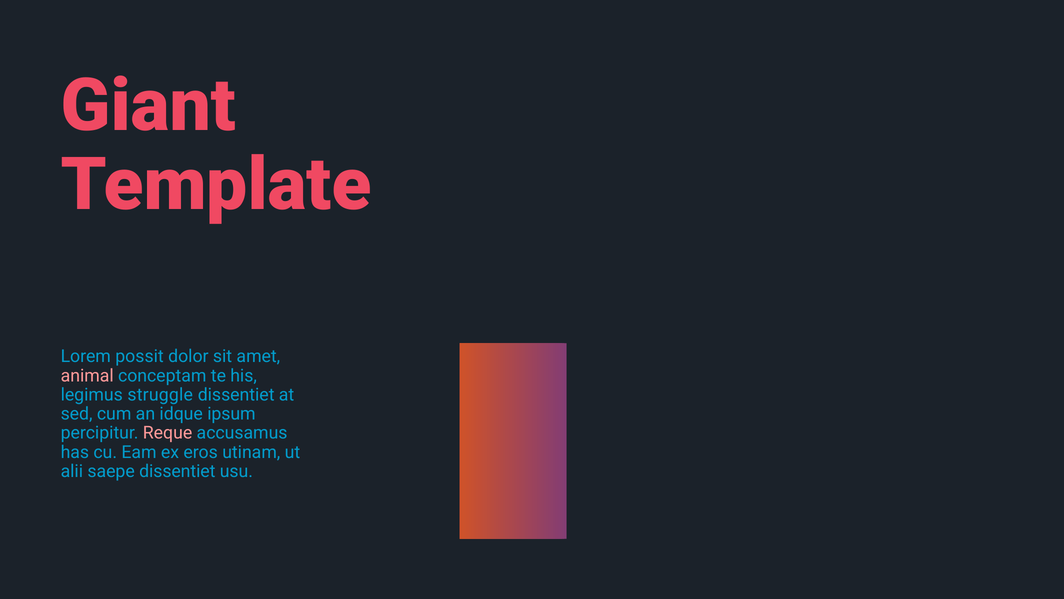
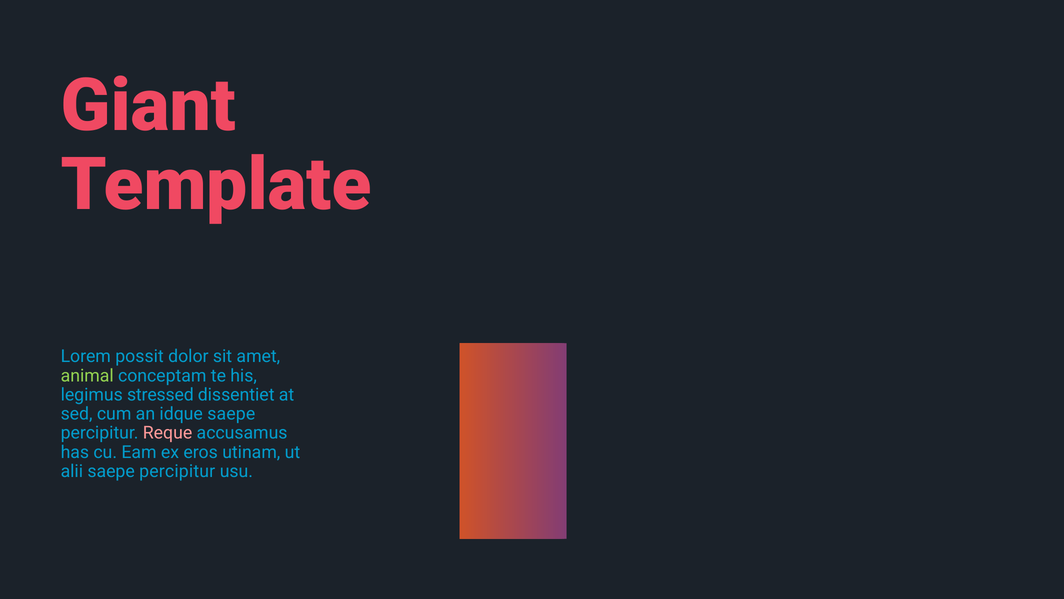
animal colour: pink -> light green (87, 375)
struggle: struggle -> stressed (160, 394)
idque ipsum: ipsum -> saepe (231, 414)
alii saepe dissentiet: dissentiet -> percipitur (177, 471)
